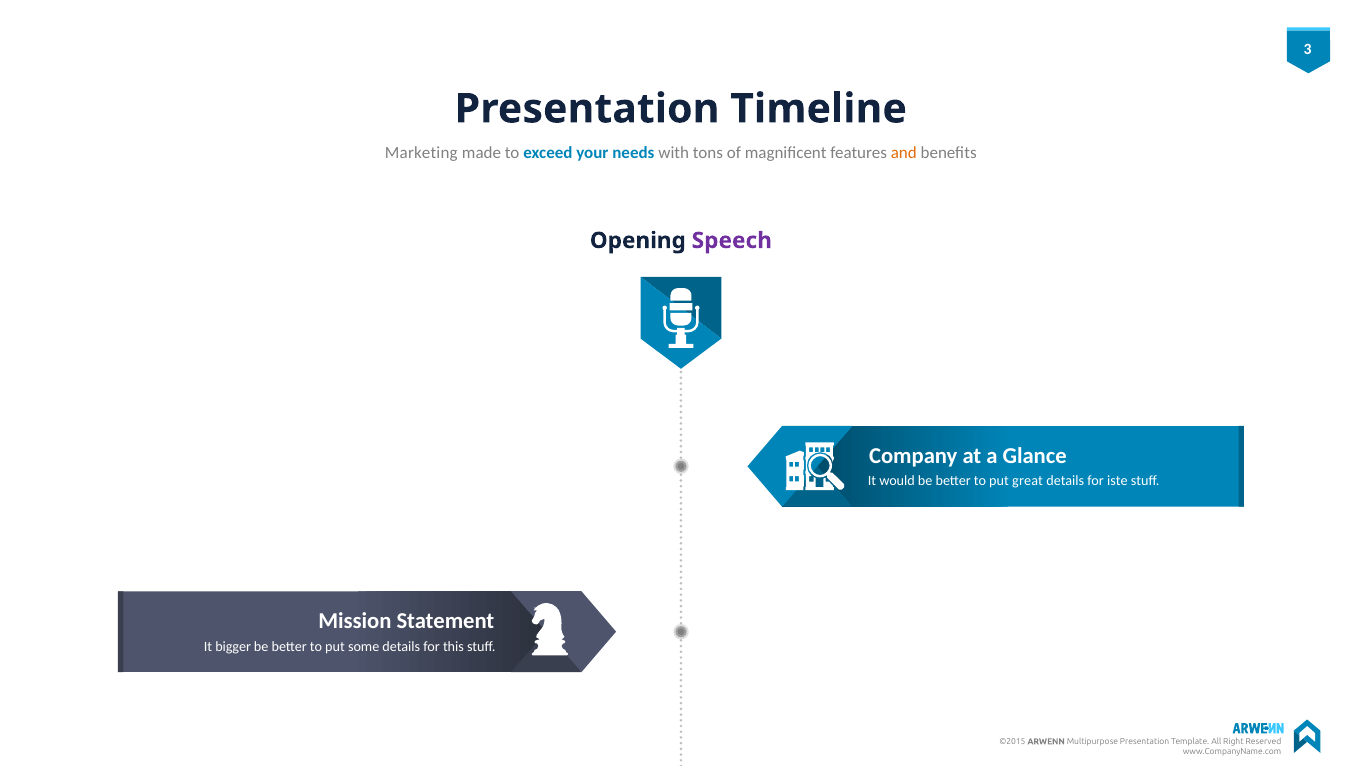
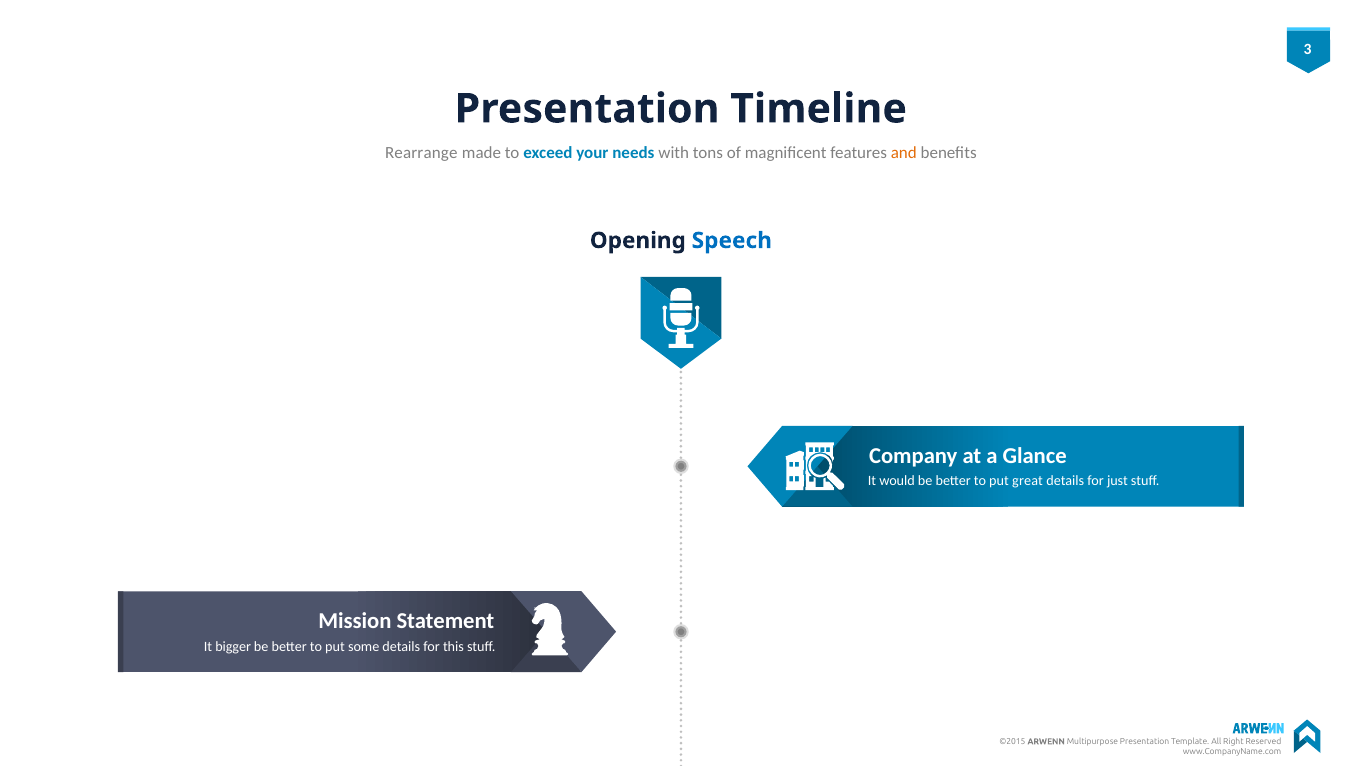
Marketing: Marketing -> Rearrange (421, 153)
Speech colour: purple -> blue (732, 241)
iste: iste -> just (1117, 481)
